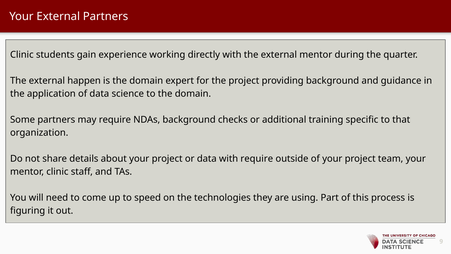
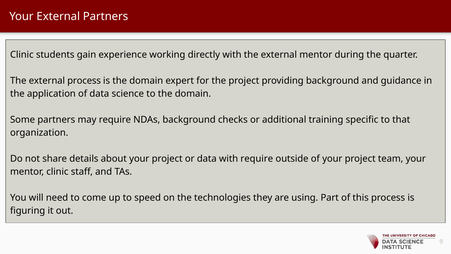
external happen: happen -> process (84, 81)
